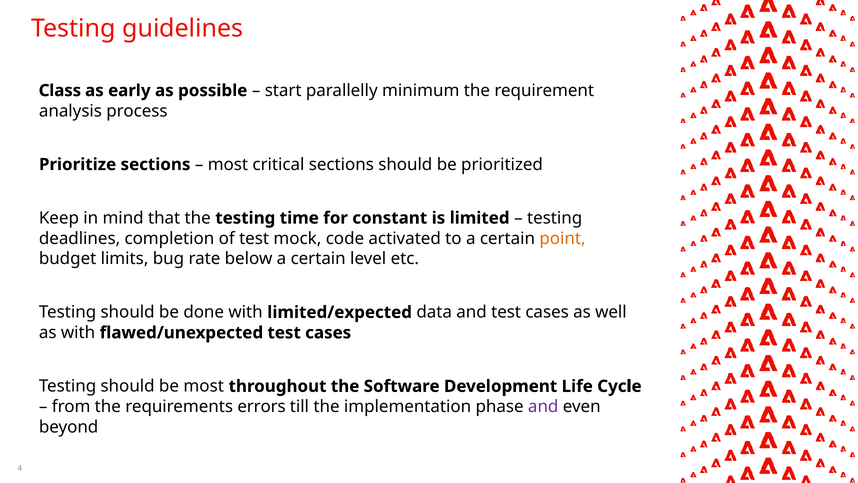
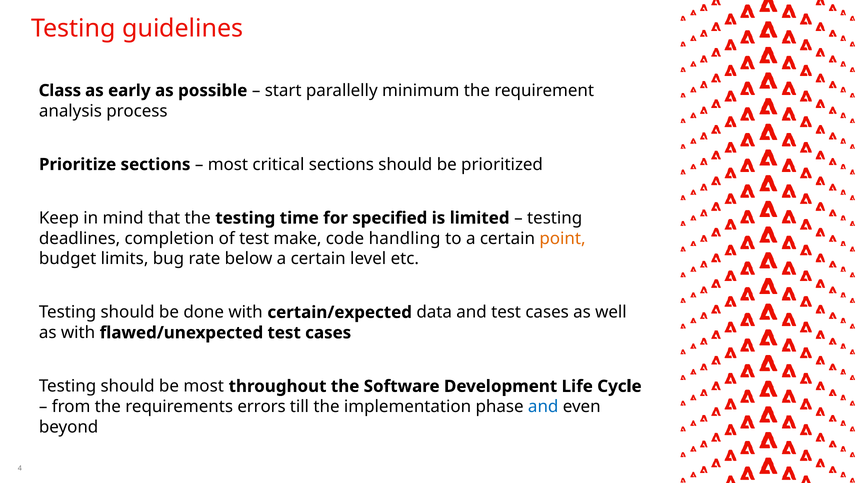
constant: constant -> specified (390, 218)
mock: mock -> make (297, 238)
activated: activated -> handling (405, 238)
limited/expected: limited/expected -> certain/expected (340, 312)
and colour: purple -> blue (543, 406)
